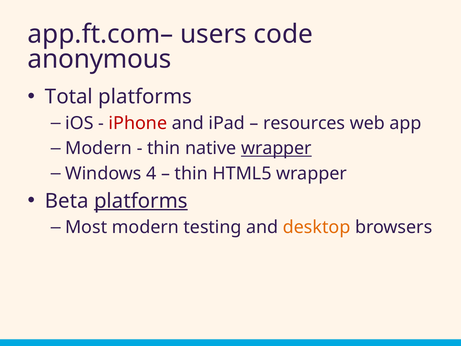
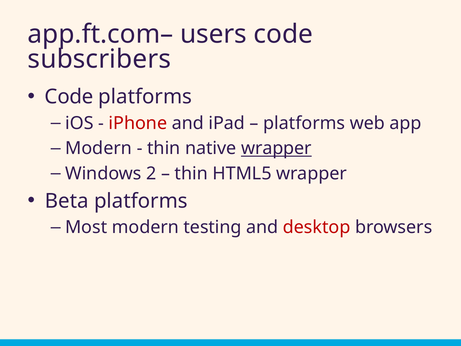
anonymous: anonymous -> subscribers (99, 59)
Total: Total -> Code (69, 97)
resources: resources -> platforms (304, 123)
4: 4 -> 2 (151, 173)
platforms underline: present -> none (141, 201)
desktop colour: orange -> red (317, 227)
